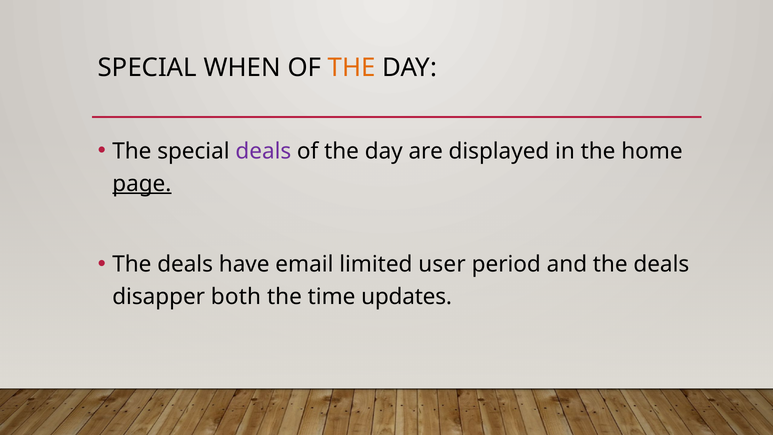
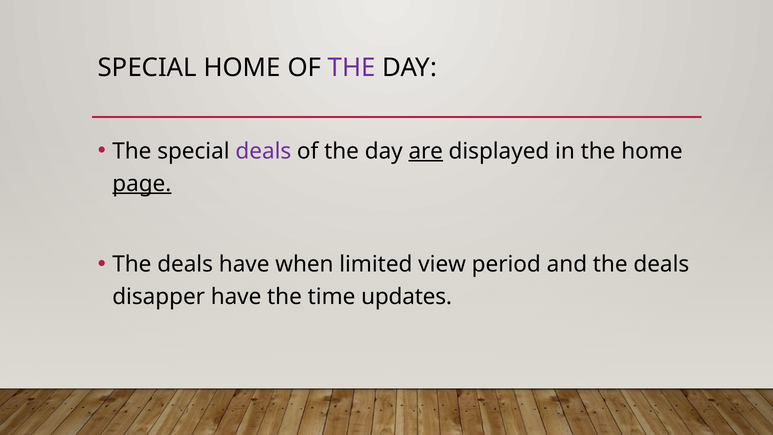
SPECIAL WHEN: WHEN -> HOME (242, 68)
THE colour: orange -> purple (352, 68)
are underline: none -> present (426, 151)
email: email -> when (304, 264)
user: user -> view (442, 264)
disapper both: both -> have (236, 297)
